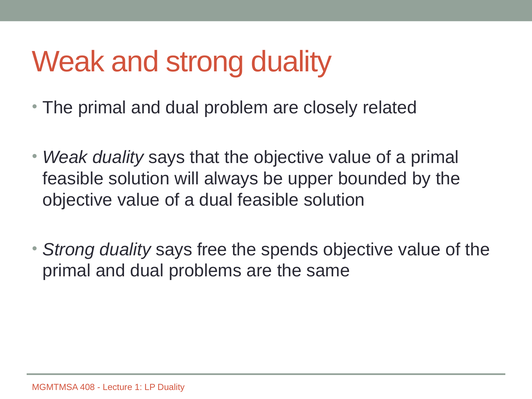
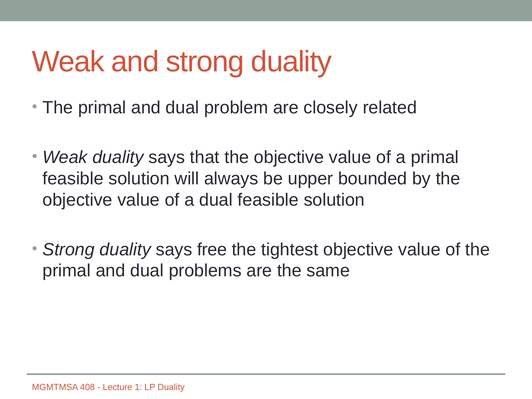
spends: spends -> tightest (290, 249)
